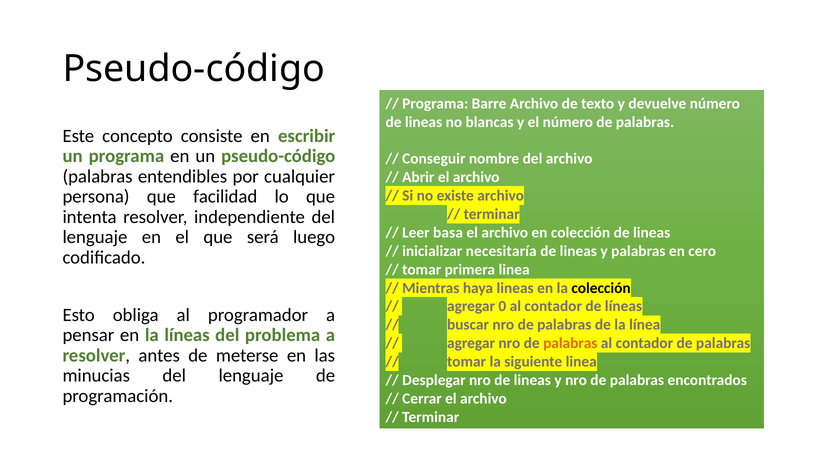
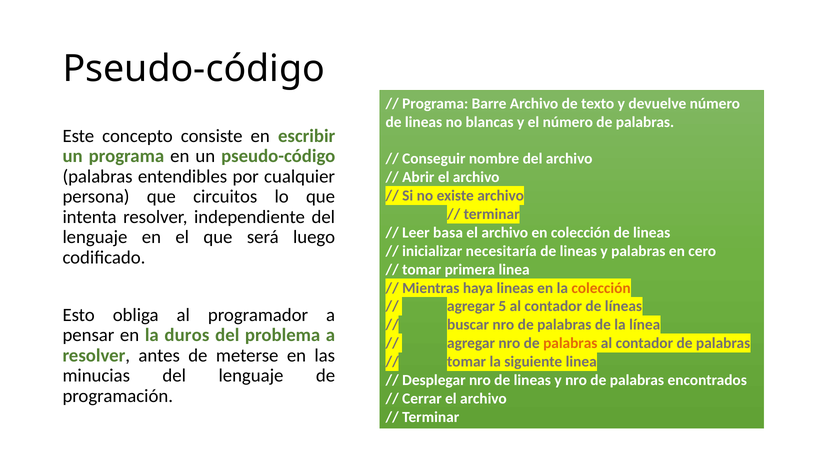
facilidad: facilidad -> circuitos (225, 197)
colección colour: black -> orange (601, 288)
0: 0 -> 5 (502, 307)
la líneas: líneas -> duros (187, 335)
